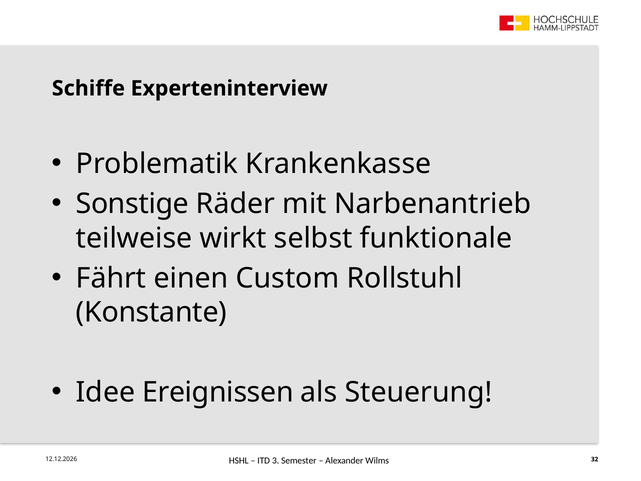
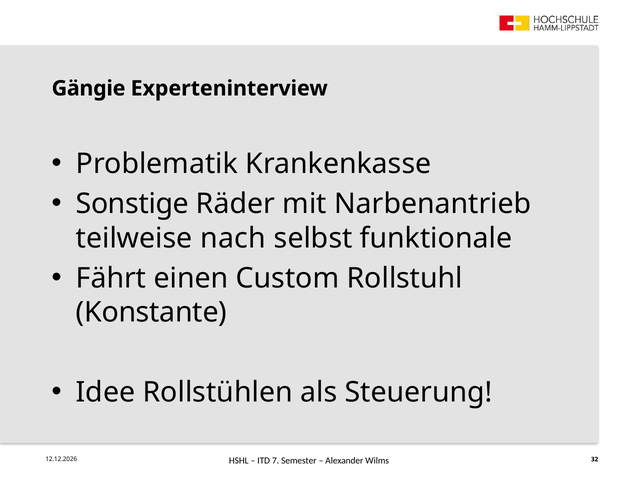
Schiffe: Schiffe -> Gängie (89, 88)
wirkt: wirkt -> nach (233, 238)
Ereignissen: Ereignissen -> Rollstühlen (218, 392)
3: 3 -> 7 (276, 461)
